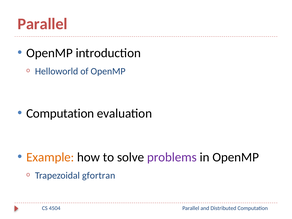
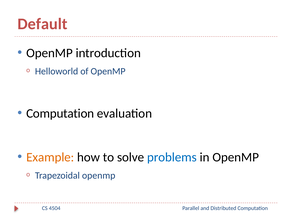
Parallel: Parallel -> Default (42, 24)
problems colour: purple -> blue (172, 157)
Trapezoidal gfortran: gfortran -> openmp (99, 176)
